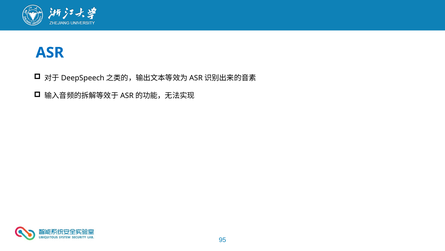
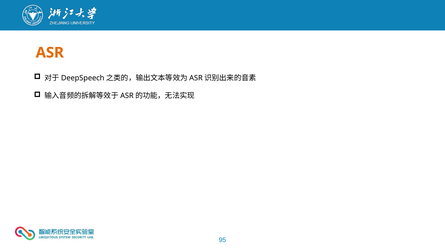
ASR colour: blue -> orange (50, 52)
